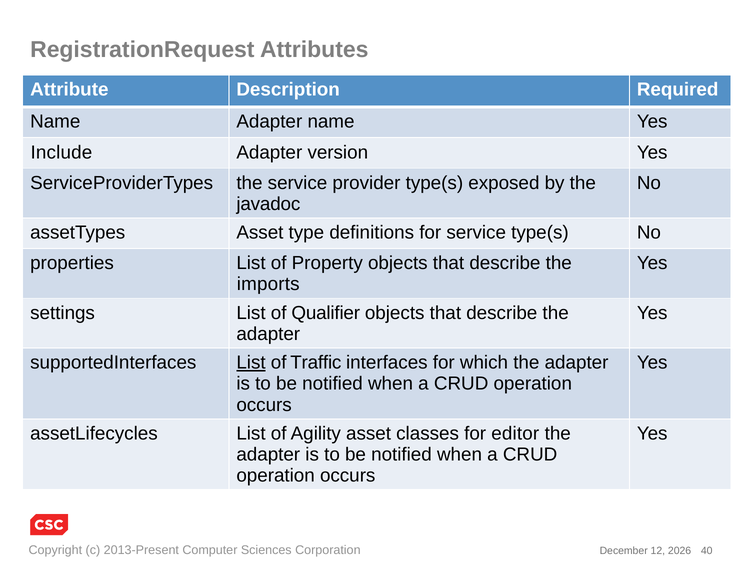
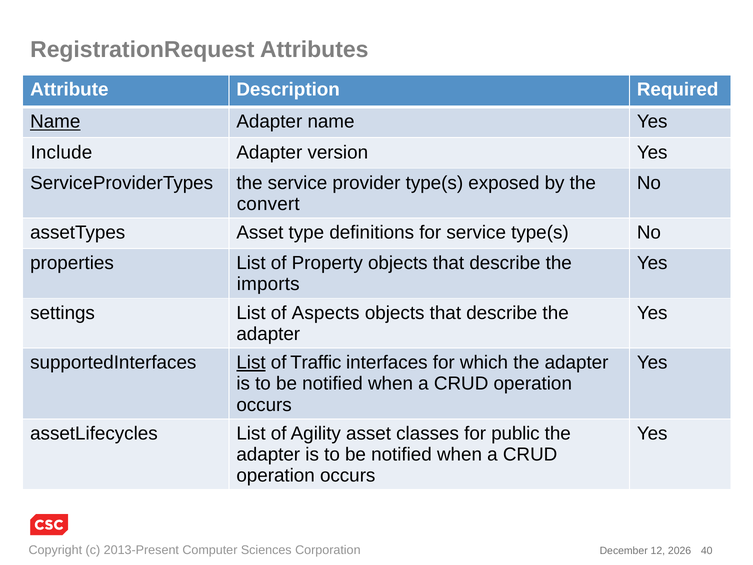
Name underline: none -> present (55, 122)
javadoc: javadoc -> convert (268, 204)
Qualifier: Qualifier -> Aspects (326, 313)
editor: editor -> public (515, 433)
